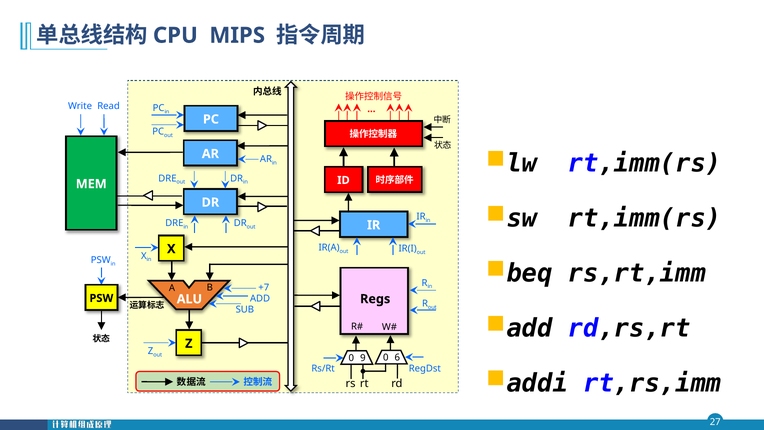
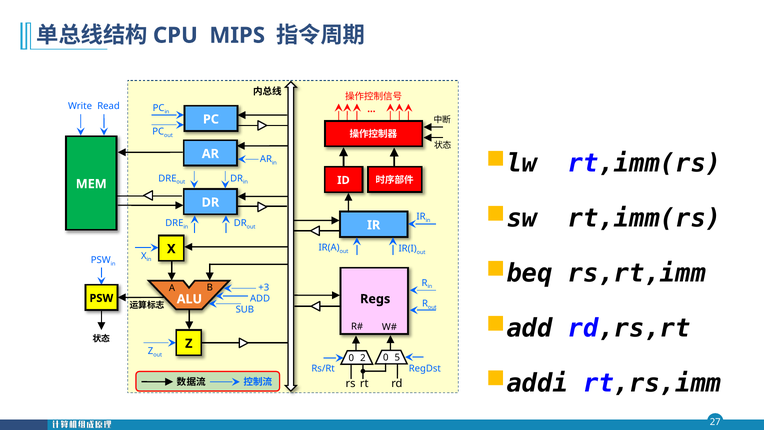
+7: +7 -> +3 (264, 288)
9: 9 -> 2 (363, 358)
6: 6 -> 5 (397, 357)
